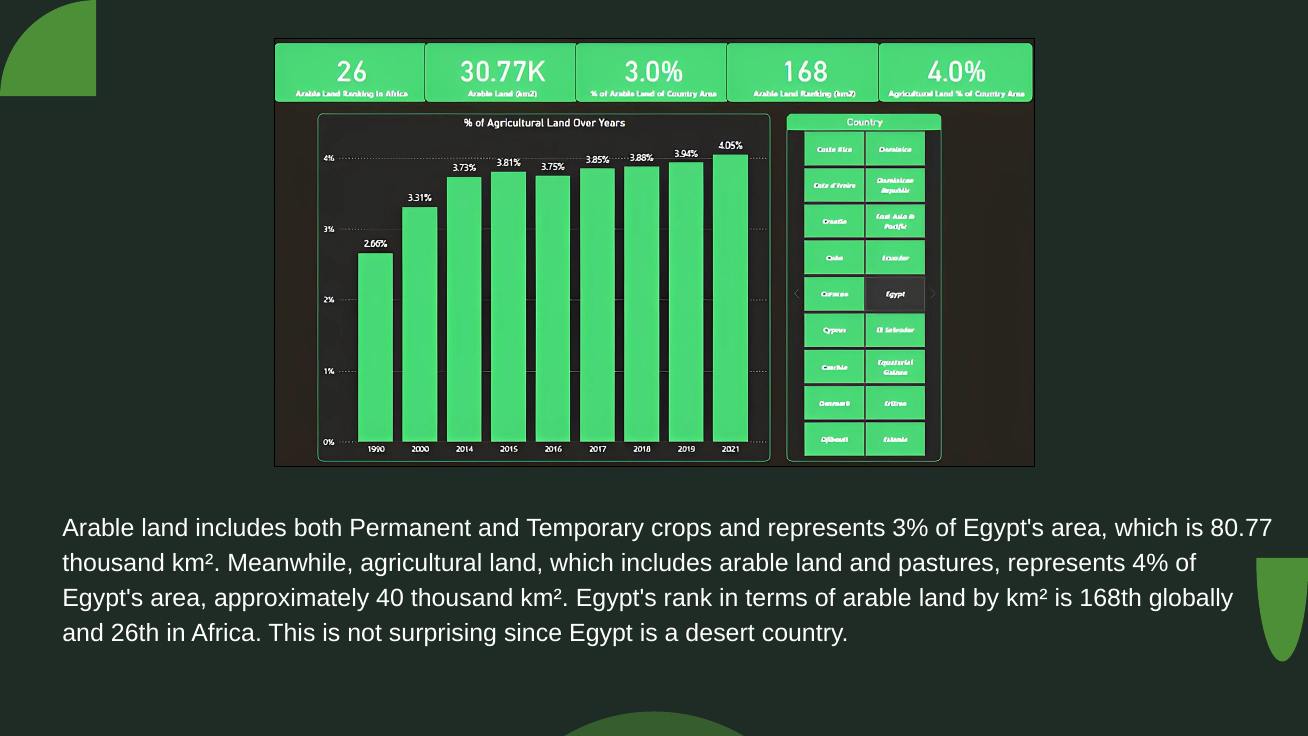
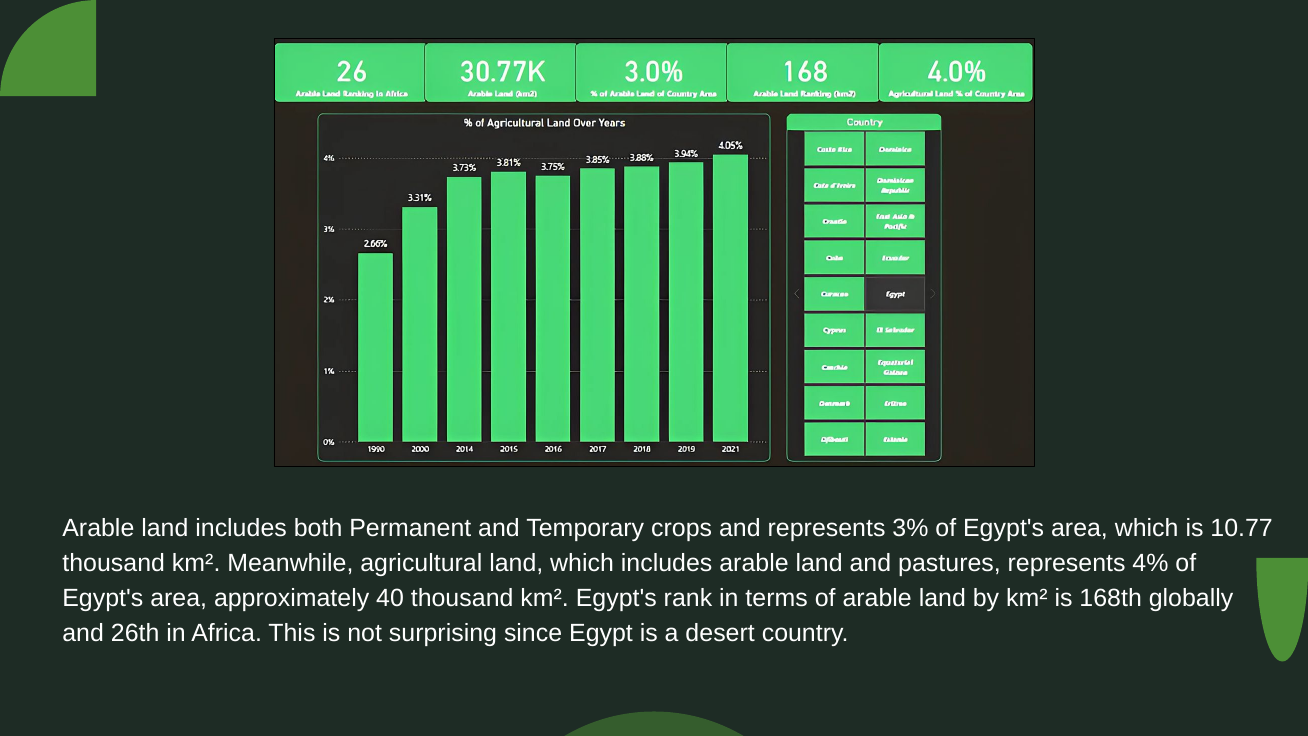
80.77: 80.77 -> 10.77 (1242, 529)
